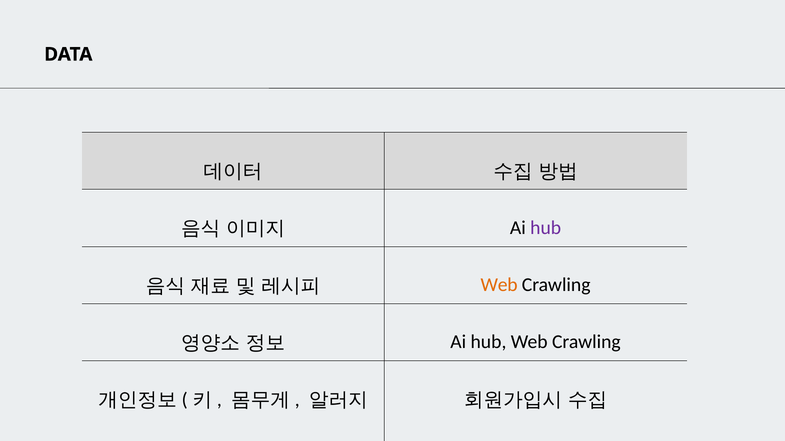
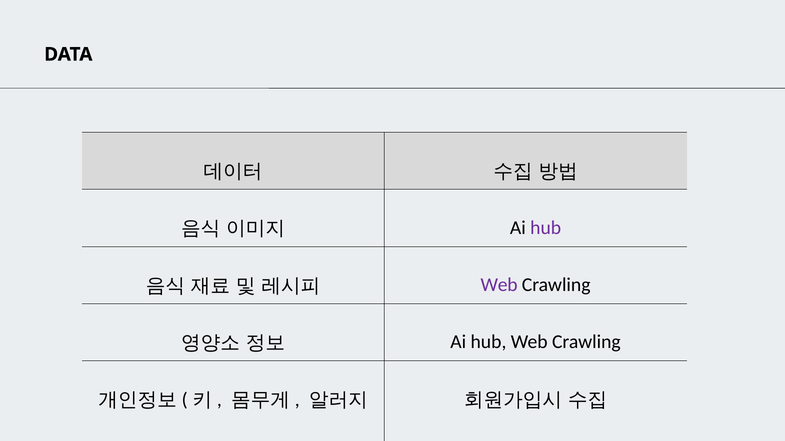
Web colour: orange -> purple (499, 285)
